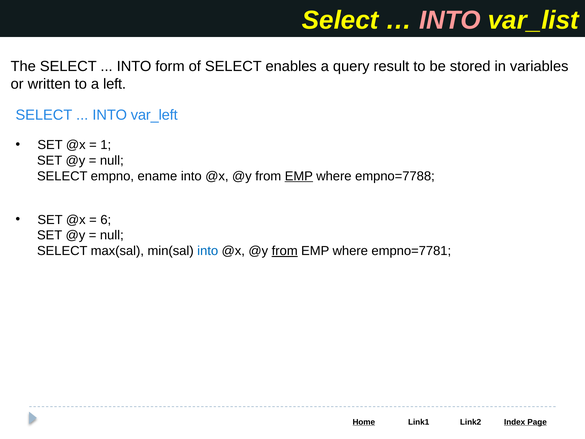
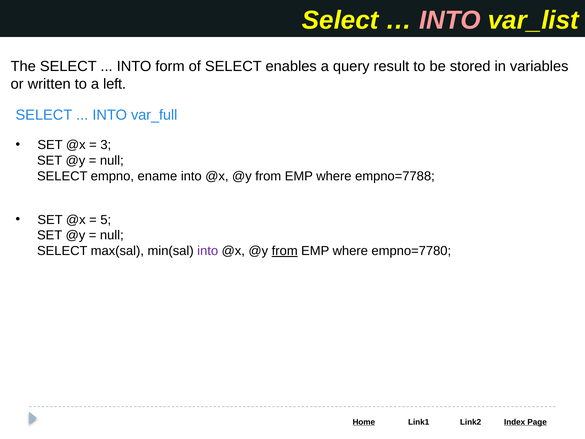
var_left: var_left -> var_full (154, 115)
1: 1 -> 3 (106, 145)
EMP underline: present -> none (299, 176)
6: 6 -> 5 (106, 220)
into colour: blue -> purple (208, 251)
empno=7781: empno=7781 -> empno=7780 (411, 251)
